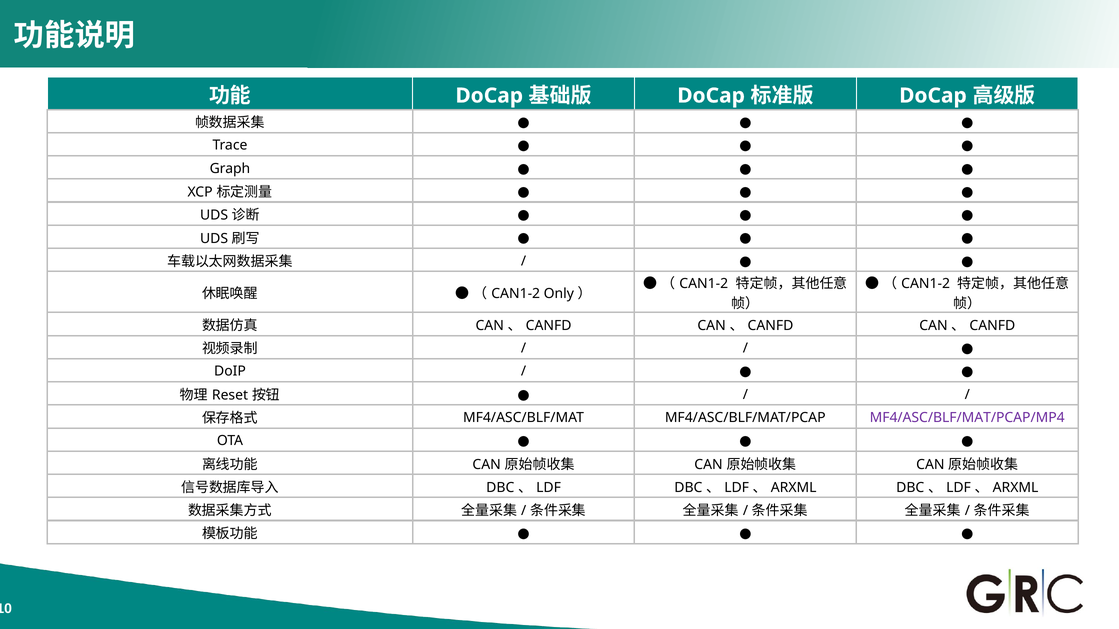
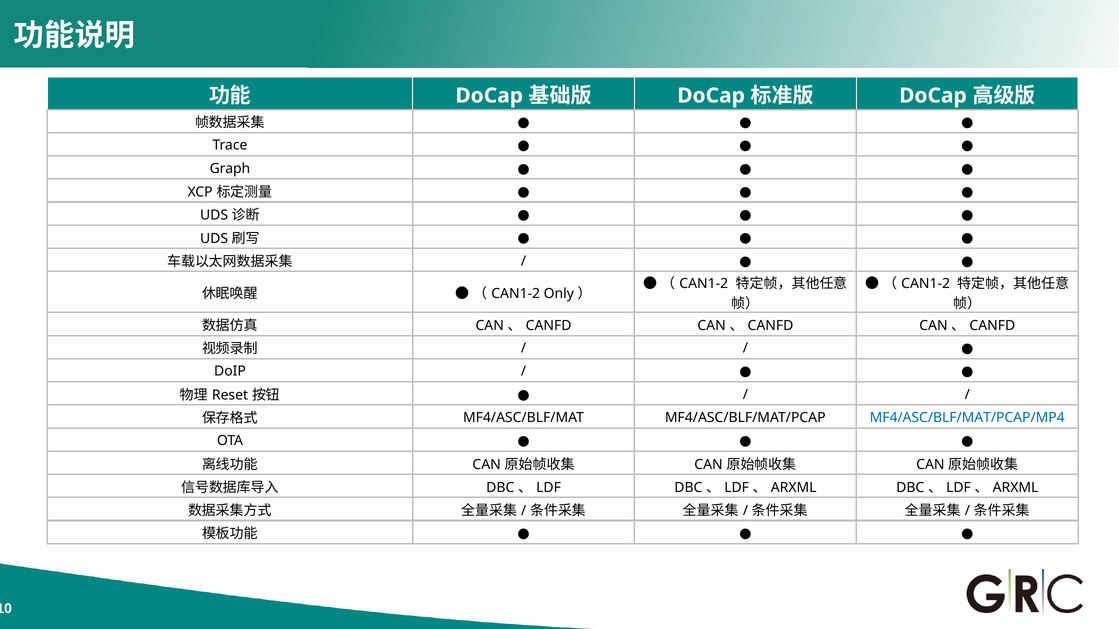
MF4/ASC/BLF/MAT/PCAP/MP4 colour: purple -> blue (967, 418)
